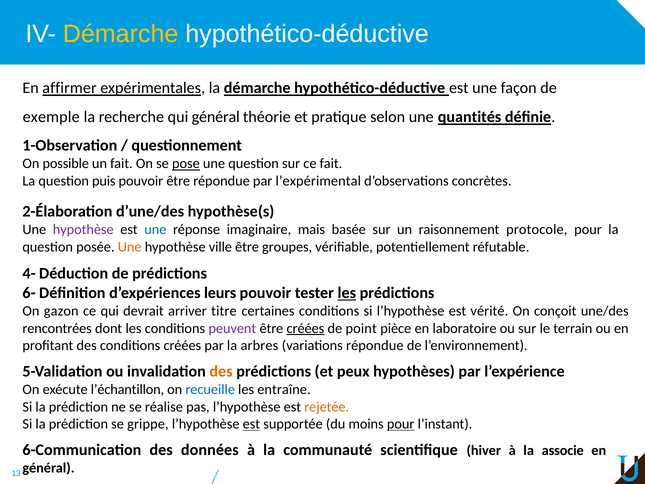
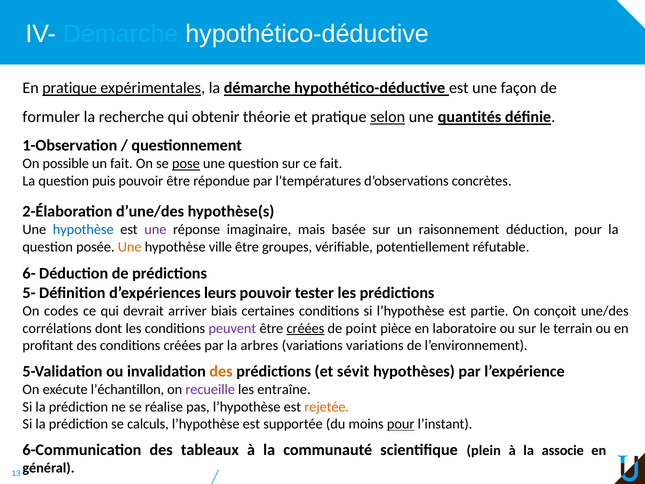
Démarche colour: yellow -> light blue (121, 34)
En affirmer: affirmer -> pratique (70, 88)
exemple: exemple -> formuler (51, 117)
qui général: général -> obtenir (216, 117)
selon underline: none -> present (388, 117)
l’expérimental: l’expérimental -> l’températures (318, 181)
hypothèse colour: purple -> blue (83, 230)
une colour: blue -> purple (155, 230)
raisonnement protocole: protocole -> déduction (537, 230)
4-: 4- -> 6- (29, 274)
6-: 6- -> 5- (29, 293)
les underline: present -> none (347, 293)
gazon: gazon -> codes (61, 311)
titre: titre -> biais (224, 311)
vérité: vérité -> partie (489, 311)
rencontrées: rencontrées -> corrélations (57, 328)
variations répondue: répondue -> variations (375, 345)
peux: peux -> sévit (353, 371)
recueille colour: blue -> purple (210, 389)
grippe: grippe -> calculs (148, 424)
est underline: present -> none (251, 424)
données: données -> tableaux (210, 449)
hiver: hiver -> plein (484, 450)
